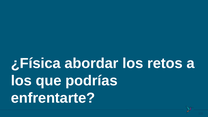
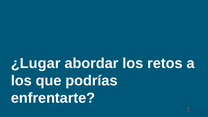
¿Física: ¿Física -> ¿Lugar (36, 63)
